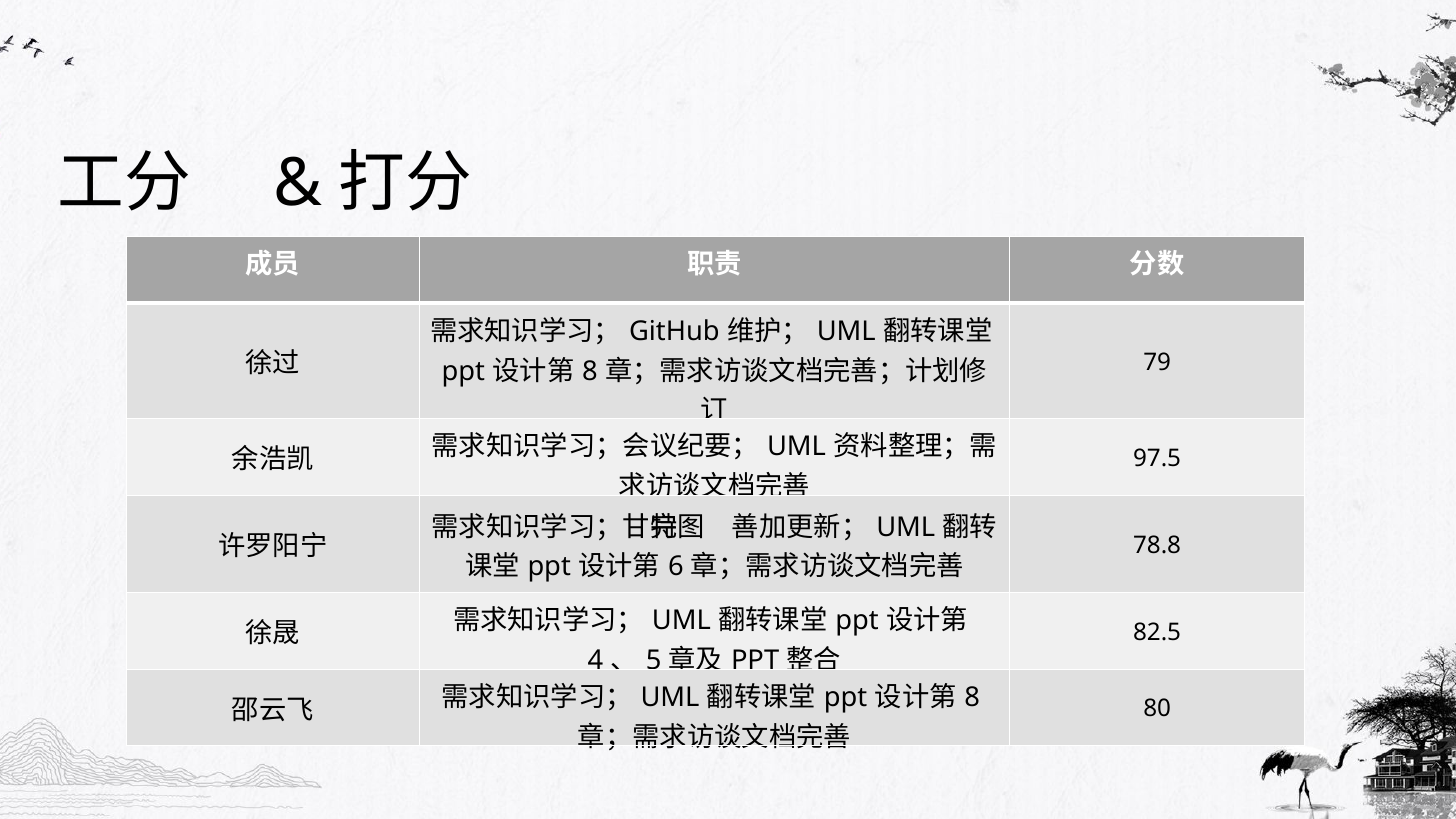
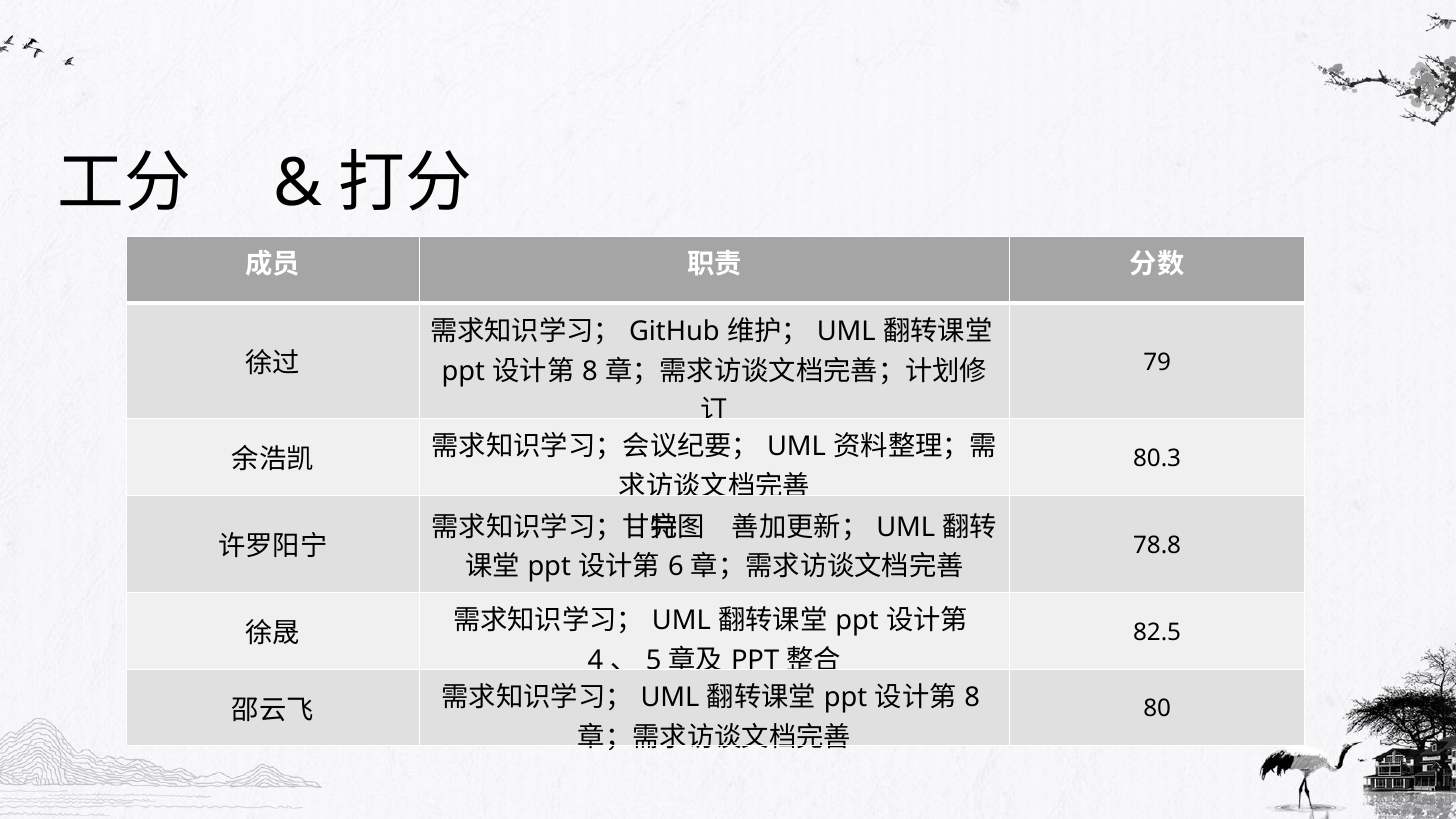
97.5: 97.5 -> 80.3 (1157, 458)
